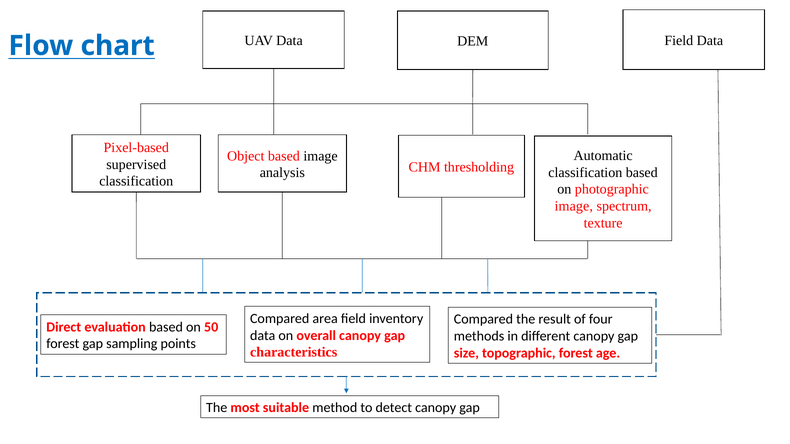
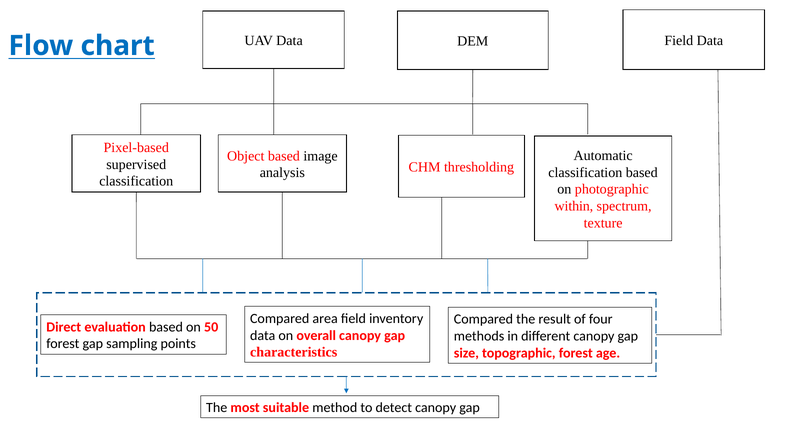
image: image -> within (574, 206)
